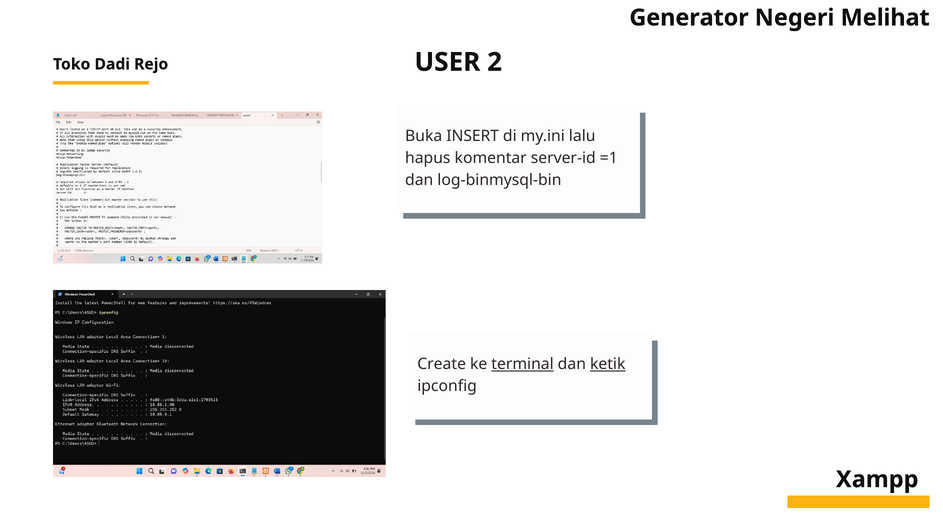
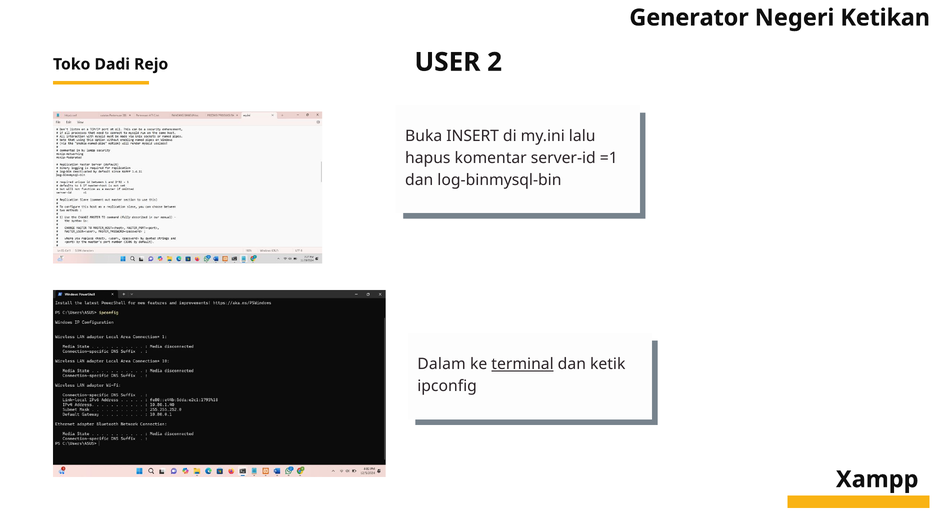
Melihat: Melihat -> Ketikan (885, 18)
Create: Create -> Dalam (442, 364)
ketik underline: present -> none (608, 364)
